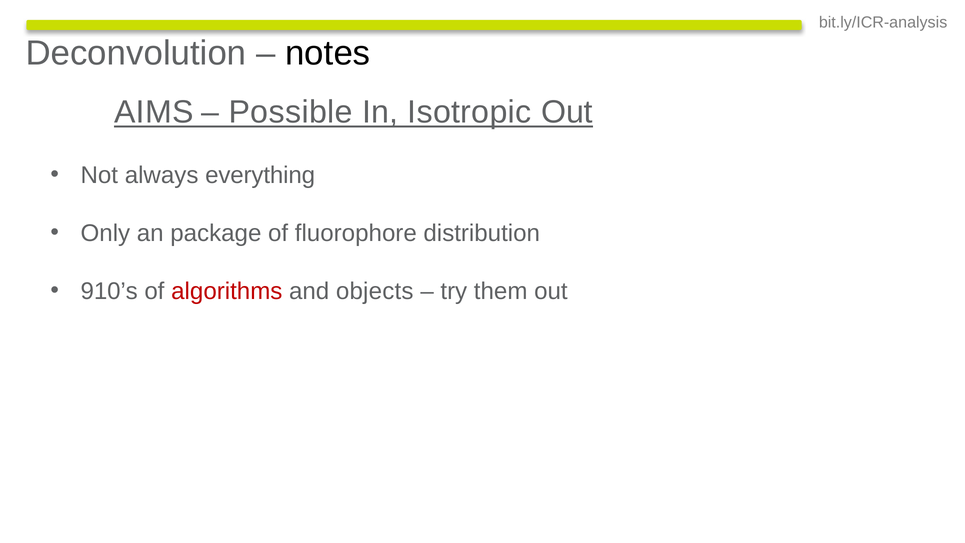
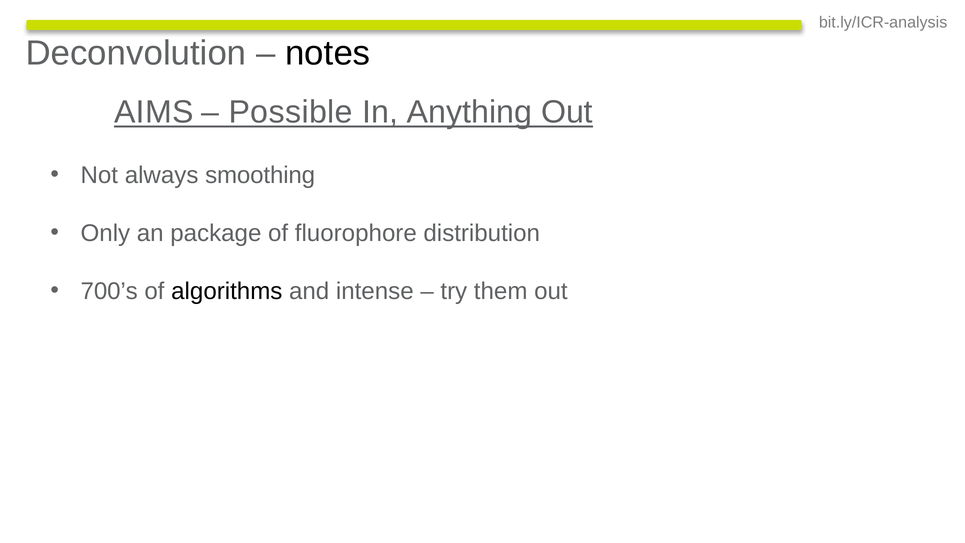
Isotropic: Isotropic -> Anything (470, 112)
everything: everything -> smoothing (260, 175)
910’s: 910’s -> 700’s (109, 291)
algorithms colour: red -> black (227, 291)
objects: objects -> intense (375, 291)
